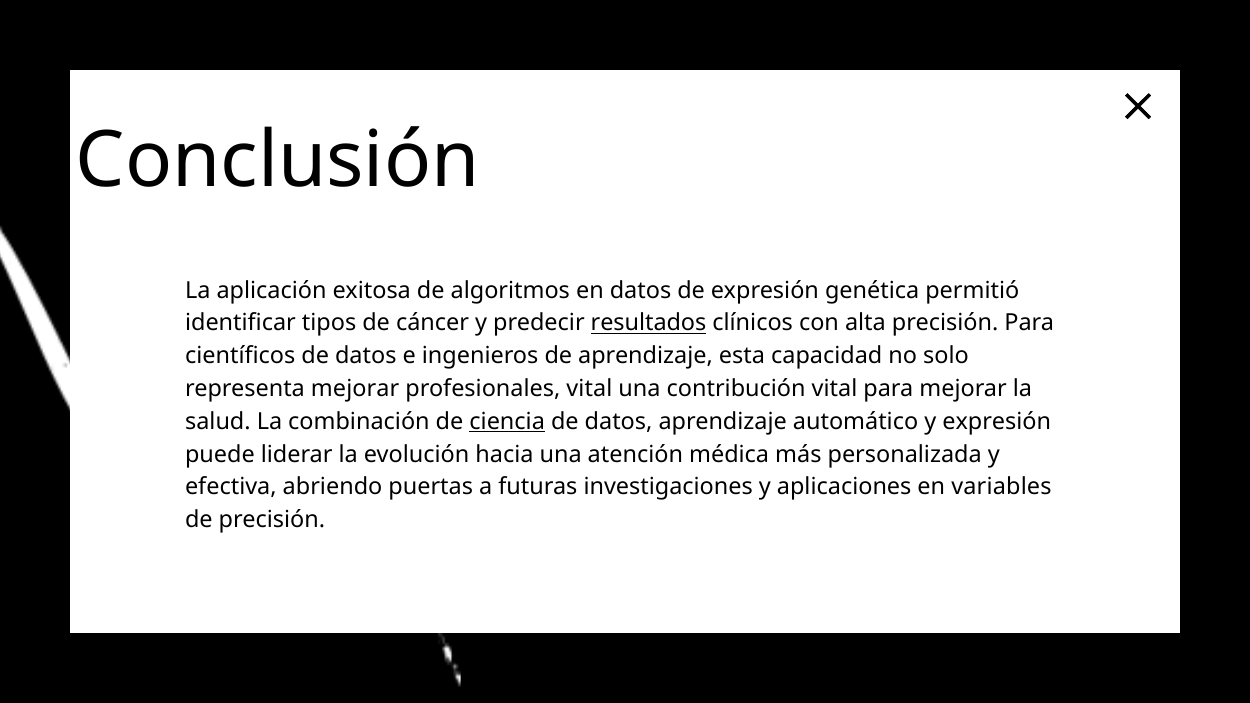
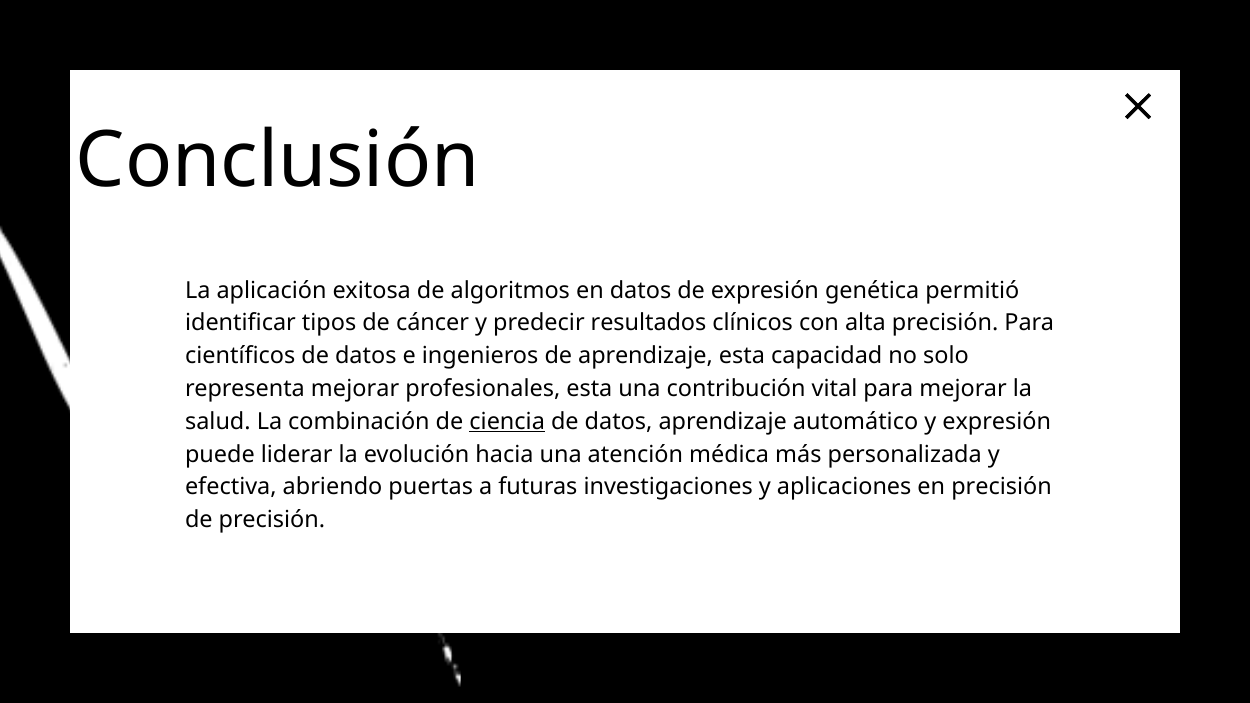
resultados underline: present -> none (649, 323)
profesionales vital: vital -> esta (589, 389)
en variables: variables -> precisión (1002, 487)
